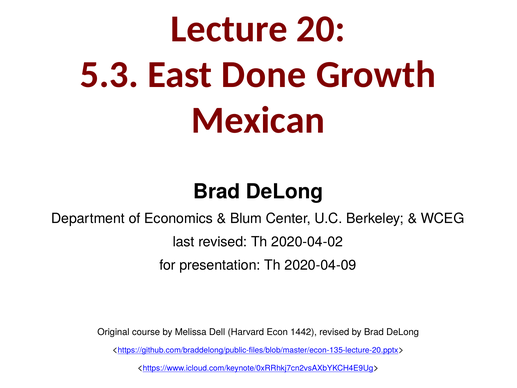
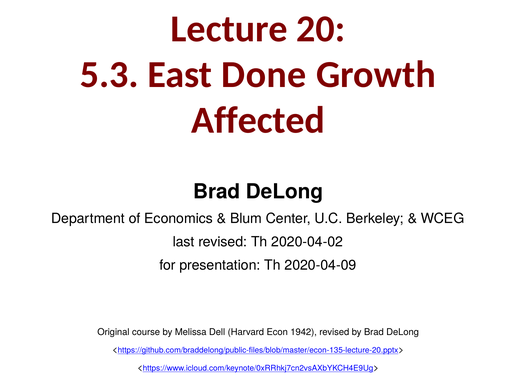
Mexican: Mexican -> Affected (258, 120)
1442: 1442 -> 1942 (304, 332)
